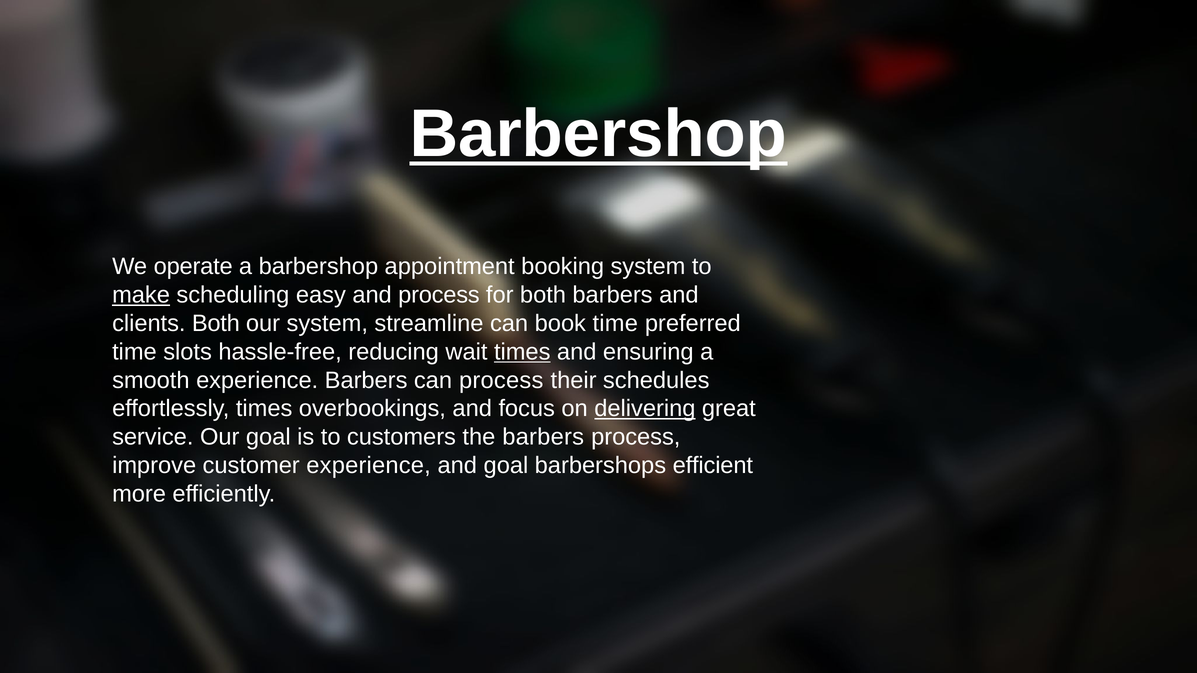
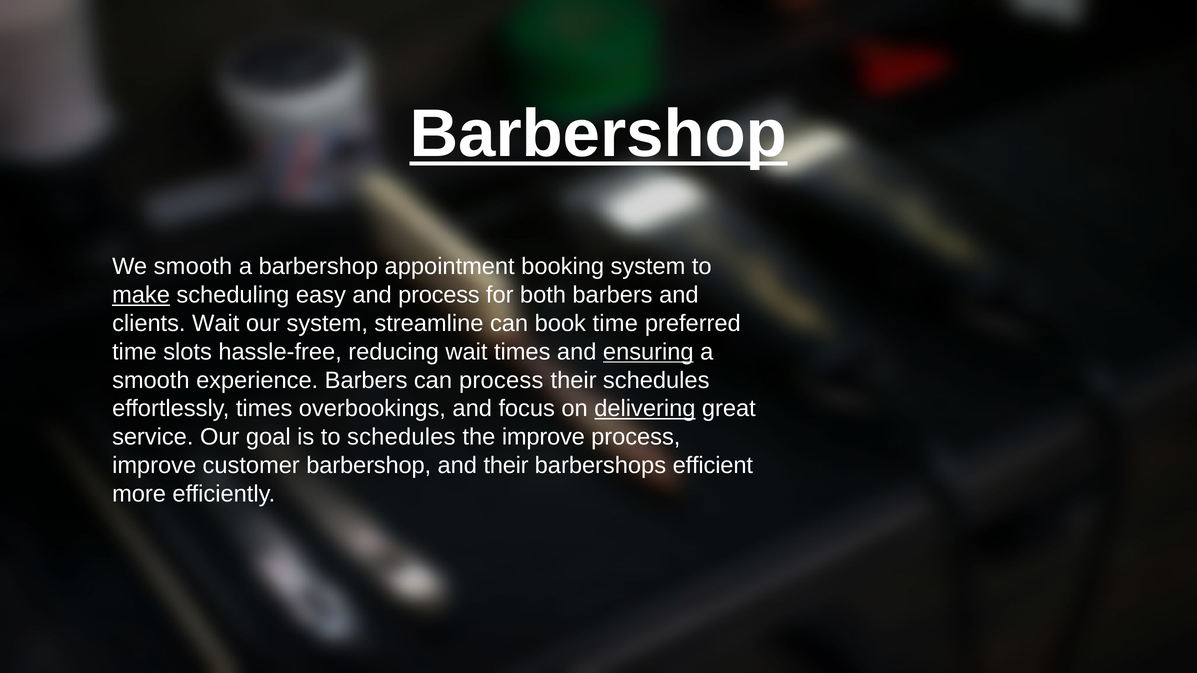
We operate: operate -> smooth (193, 267)
clients Both: Both -> Wait (216, 324)
times underline: present -> none (522, 352)
ensuring underline: none -> present (648, 352)
to customers: customers -> schedules (401, 437)
the barbers: barbers -> improve (543, 437)
customer experience: experience -> barbershop (369, 466)
and goal: goal -> their (506, 466)
